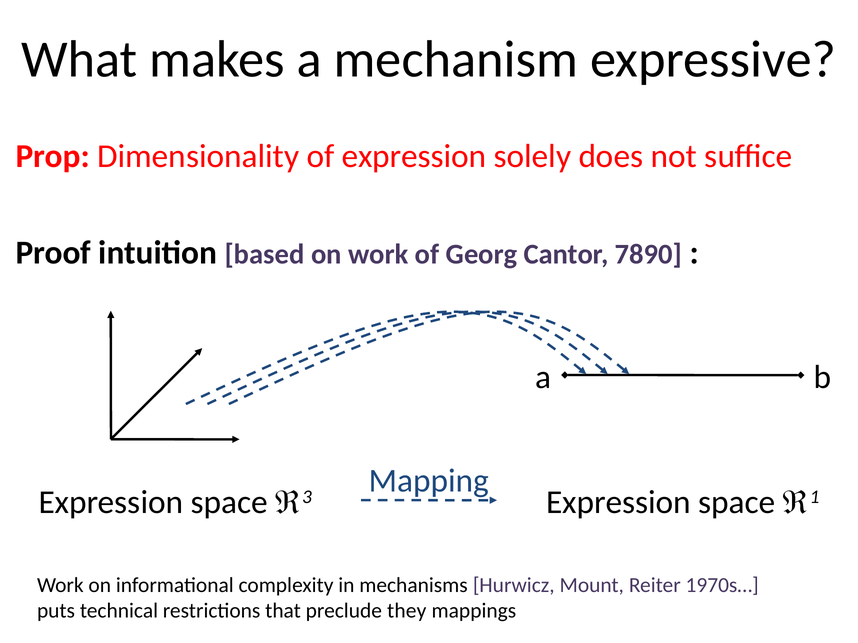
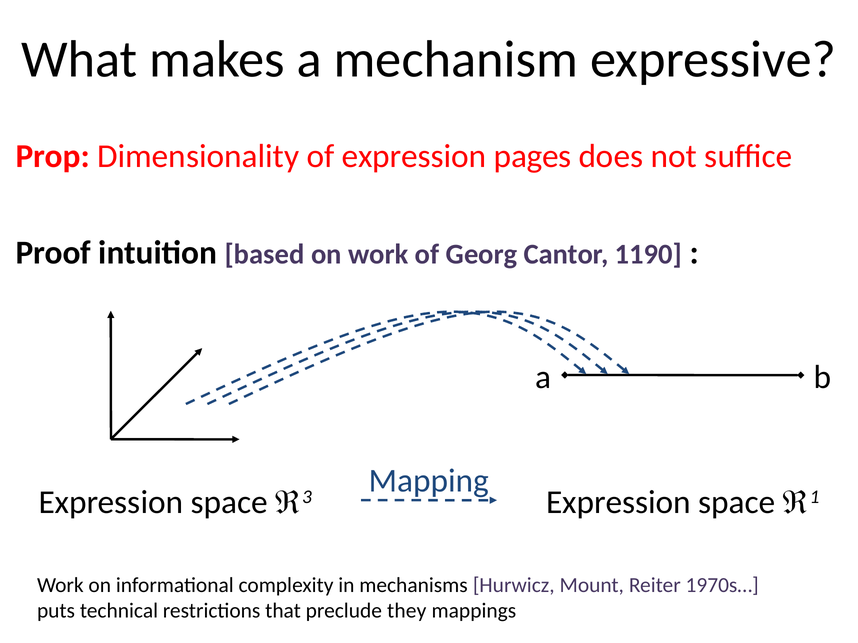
solely: solely -> pages (533, 156)
7890: 7890 -> 1190 (648, 254)
